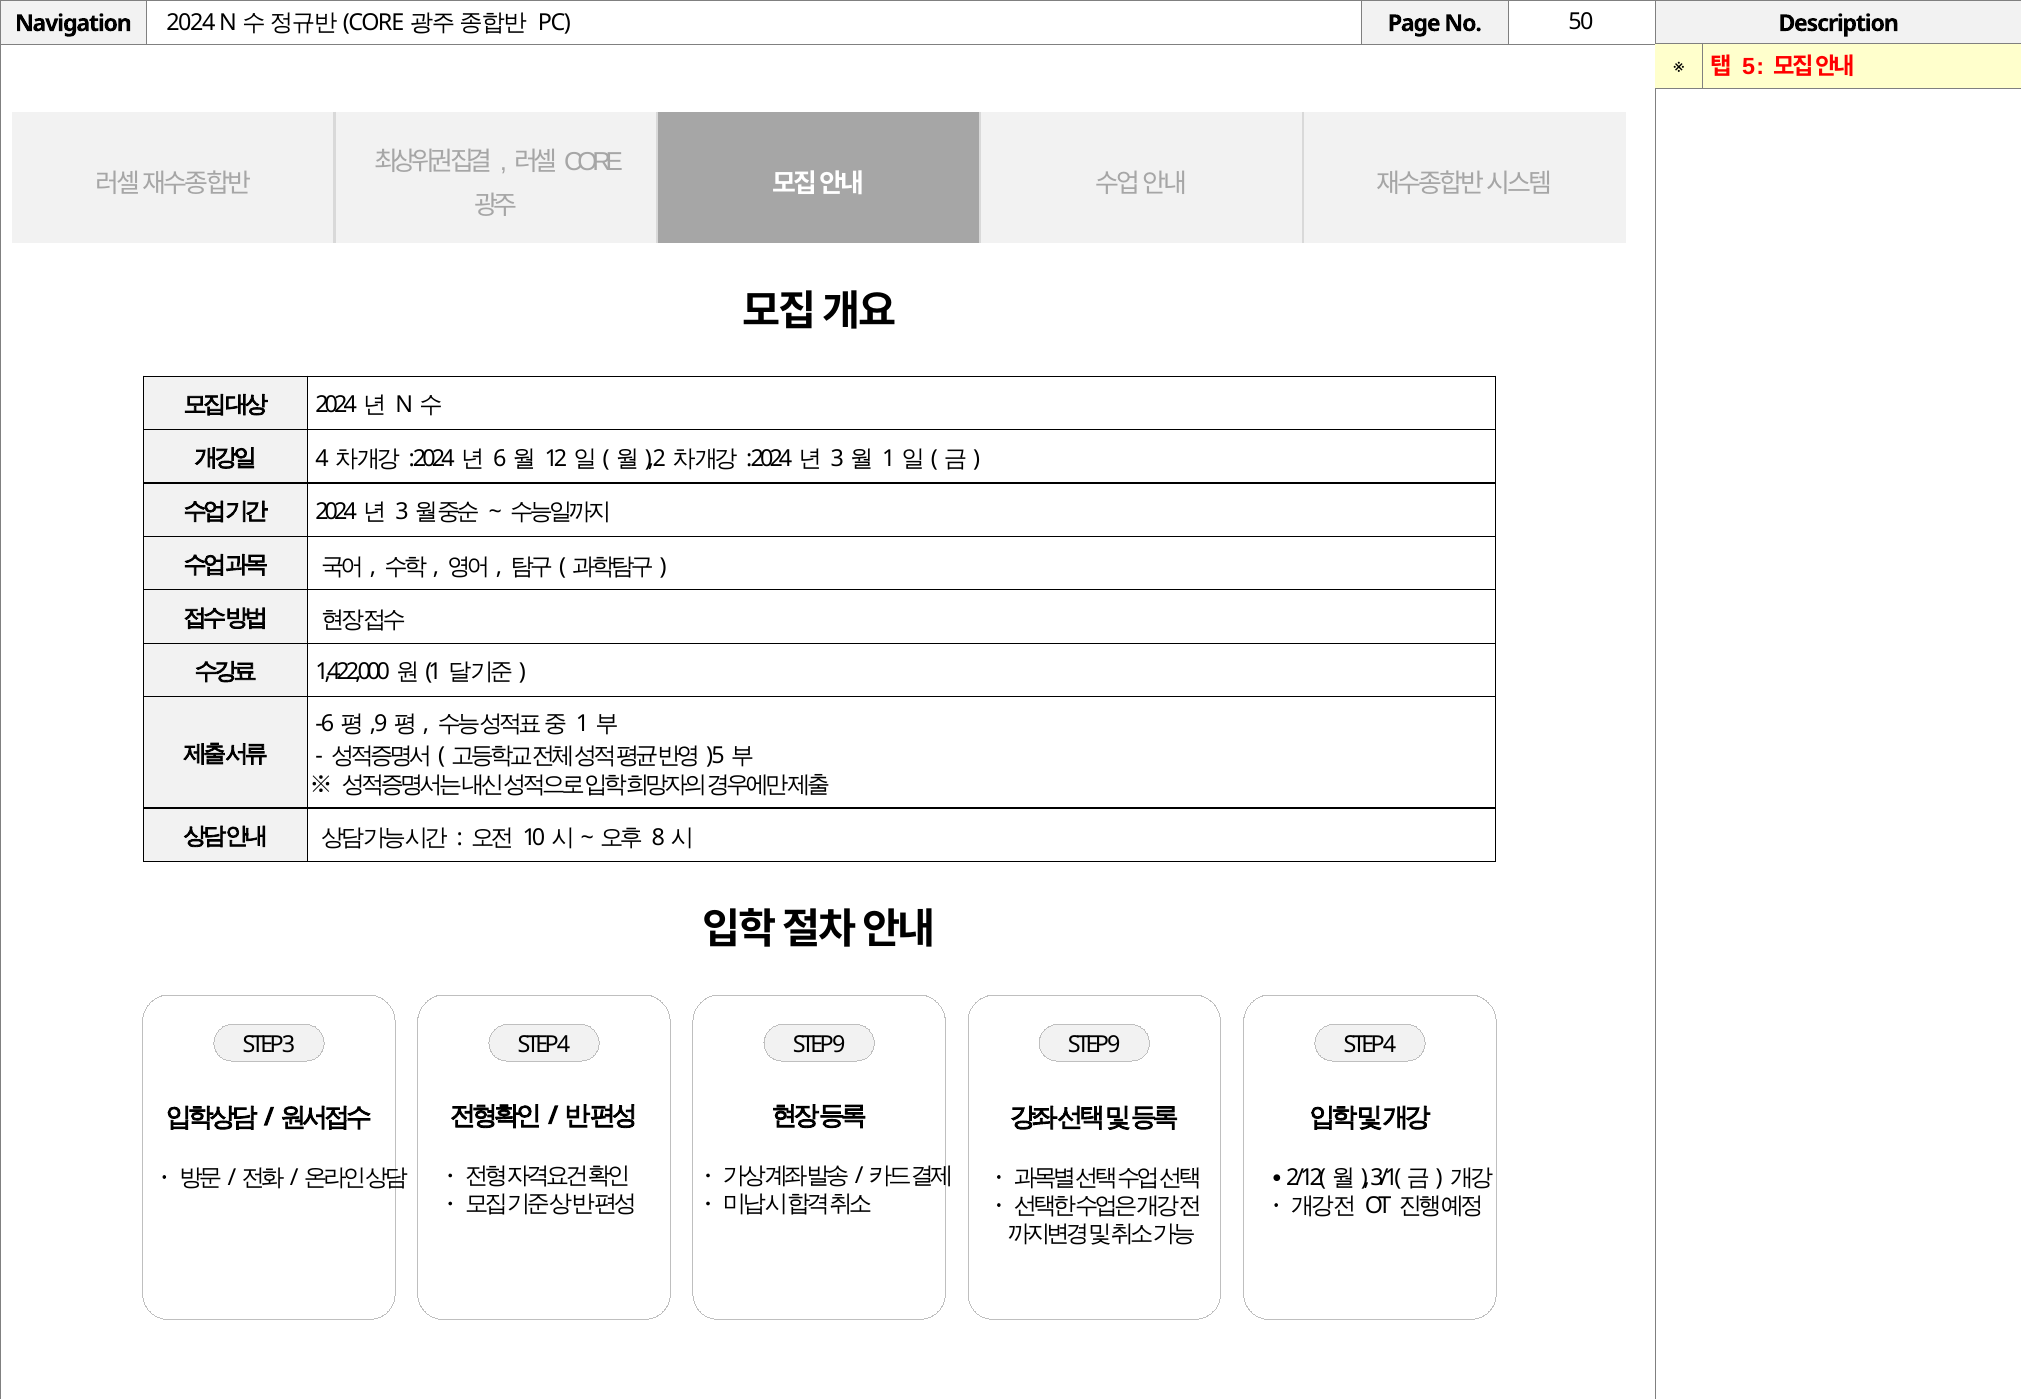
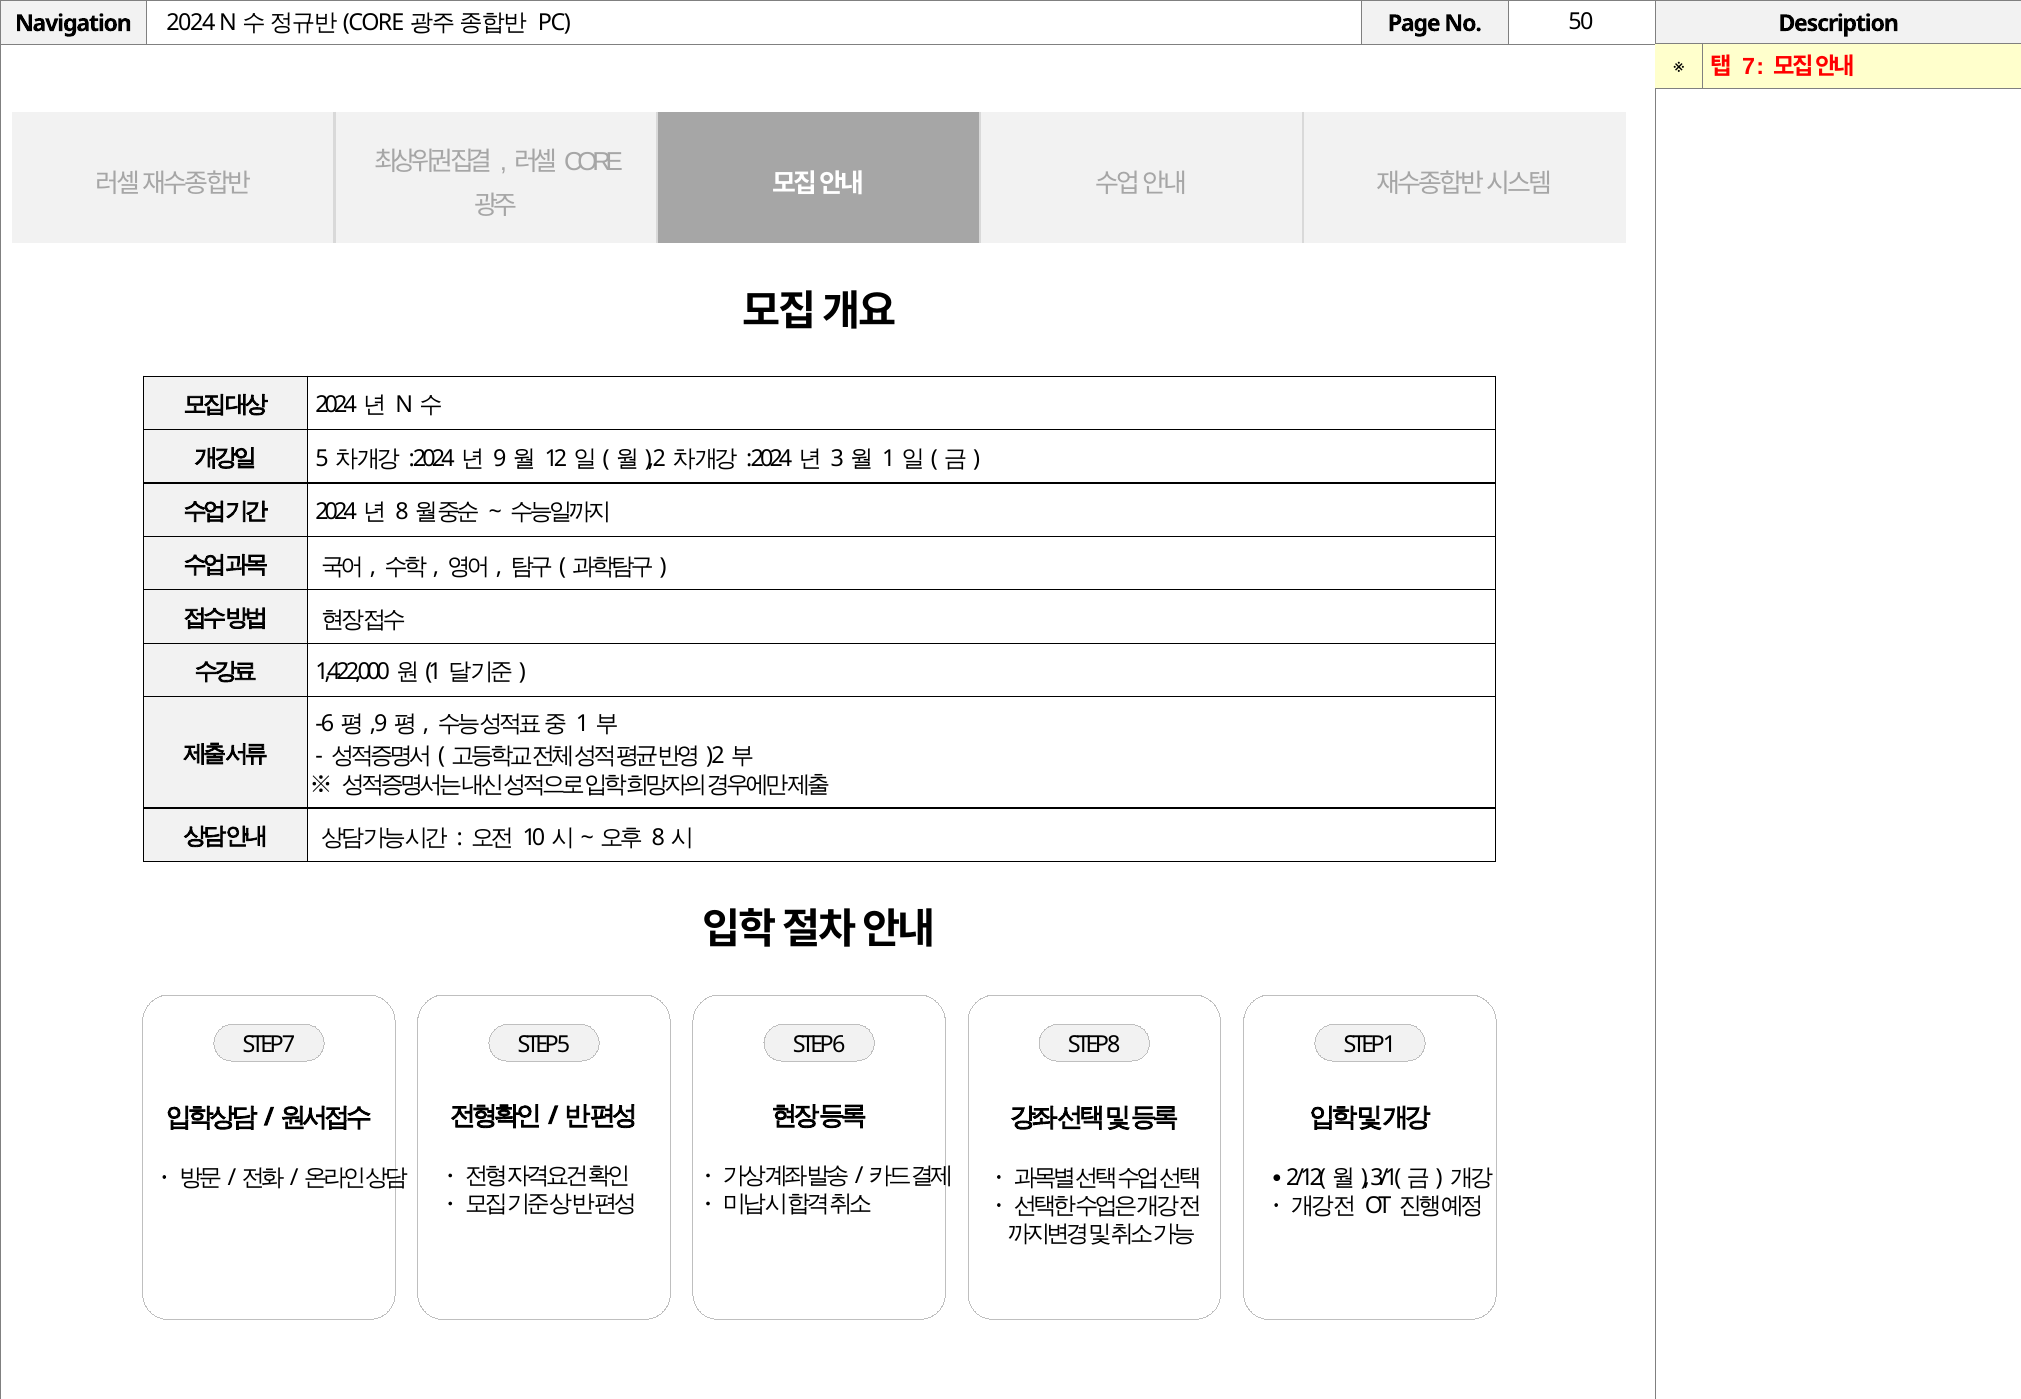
5: 5 -> 7 (1749, 67)
4: 4 -> 5 (322, 459)
6: 6 -> 9 (500, 459)
3: 3 -> 8 (402, 512)
5: 5 -> 2 (718, 756)
STEP 3: 3 -> 7 (289, 1044)
4: 4 -> 5 (564, 1044)
9: 9 -> 6 (839, 1044)
9: 9 -> 8 (1114, 1044)
4: 4 -> 1 (1390, 1044)
